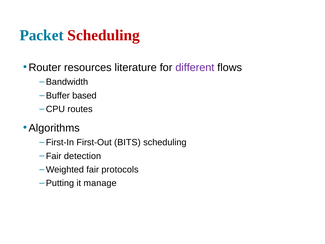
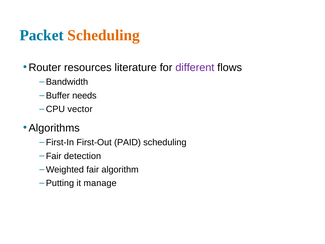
Scheduling colour: red -> orange (104, 35)
based: based -> needs (84, 95)
routes: routes -> vector (80, 109)
BITS: BITS -> PAID (127, 142)
protocols: protocols -> algorithm (120, 169)
